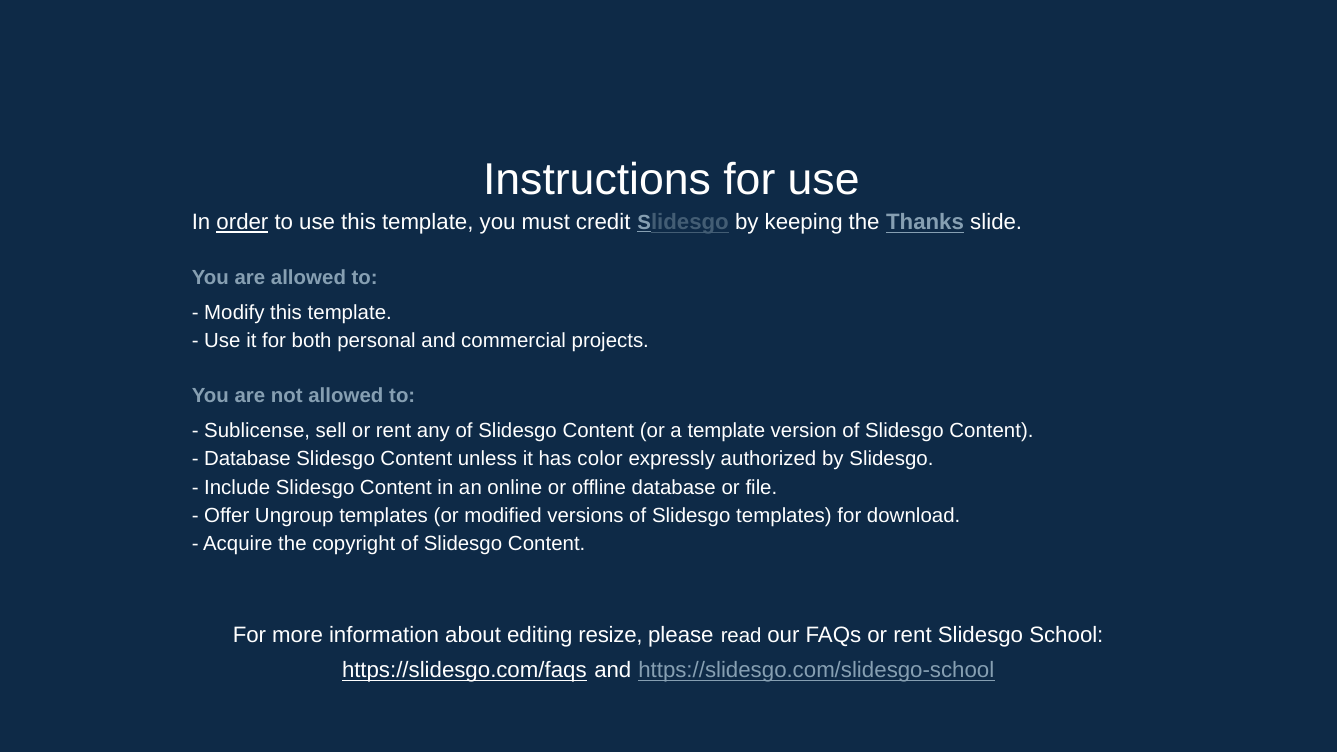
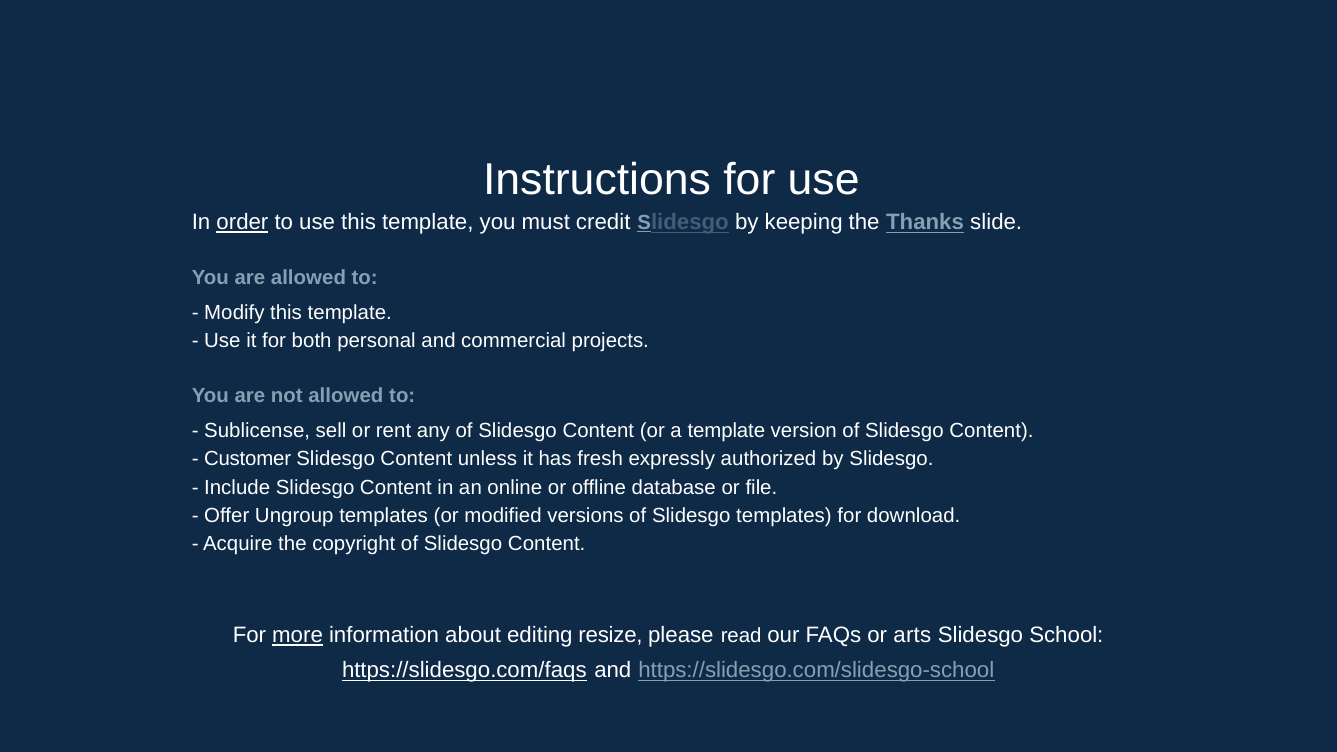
Database: Database -> Customer (248, 459)
color: color -> fresh (600, 459)
more underline: none -> present (298, 635)
FAQs or rent: rent -> arts (912, 635)
